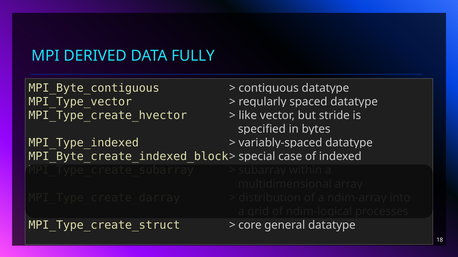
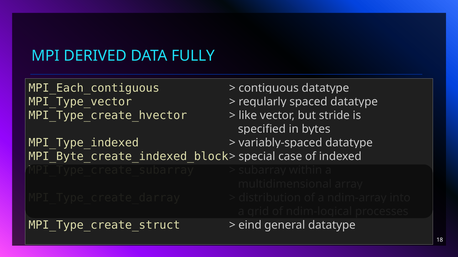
MPI_Byte_contiguous: MPI_Byte_contiguous -> MPI_Each_contiguous (94, 88)
core: core -> eind (250, 226)
